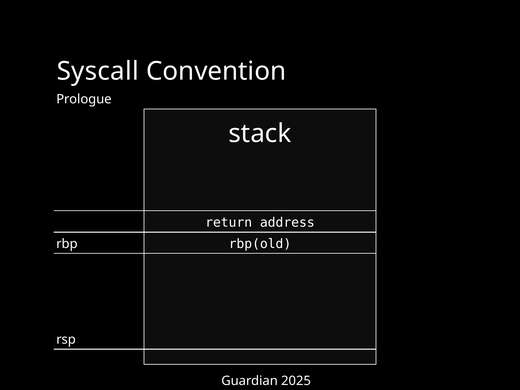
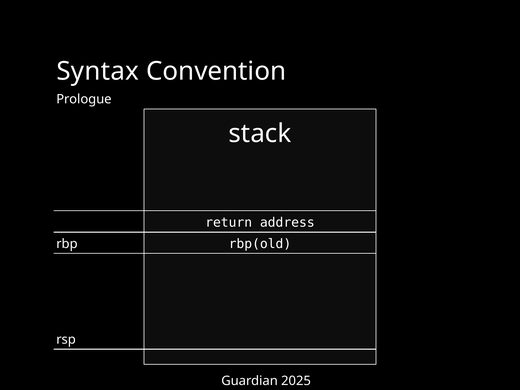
Syscall: Syscall -> Syntax (98, 71)
